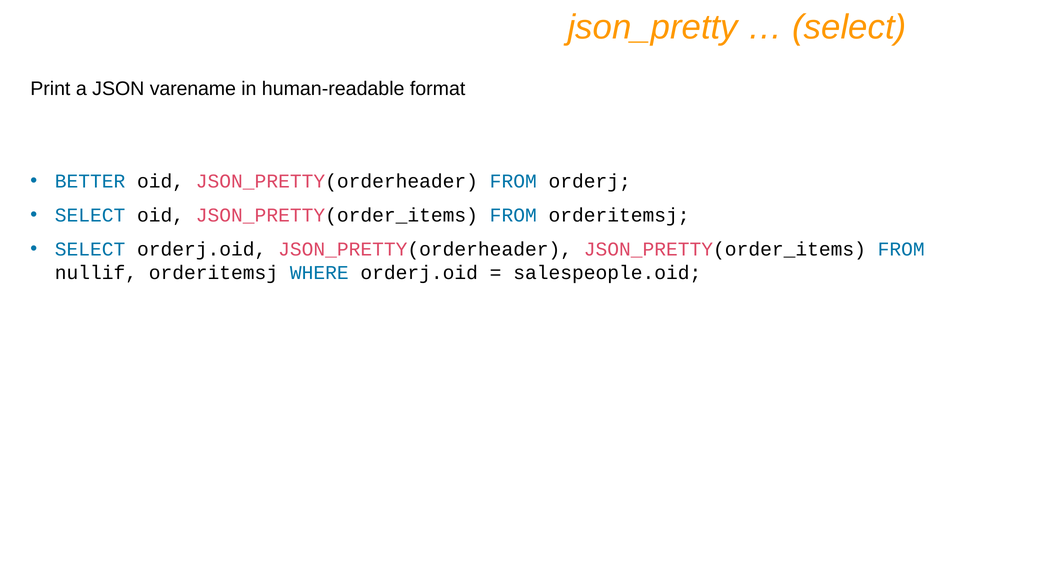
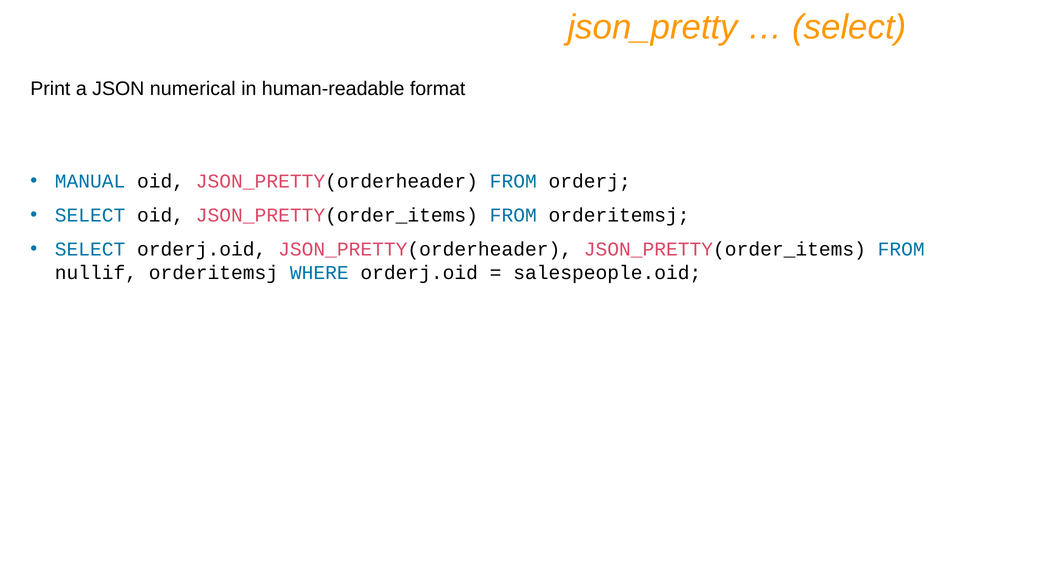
varename: varename -> numerical (193, 89)
BETTER: BETTER -> MANUAL (90, 181)
